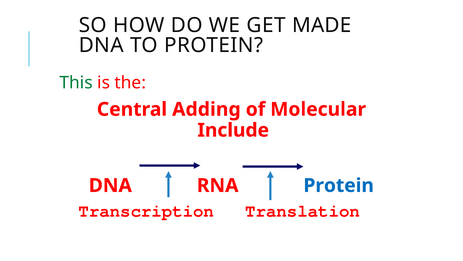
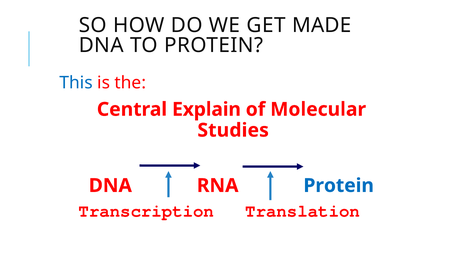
This colour: green -> blue (76, 83)
Adding: Adding -> Explain (207, 109)
Include: Include -> Studies (233, 130)
